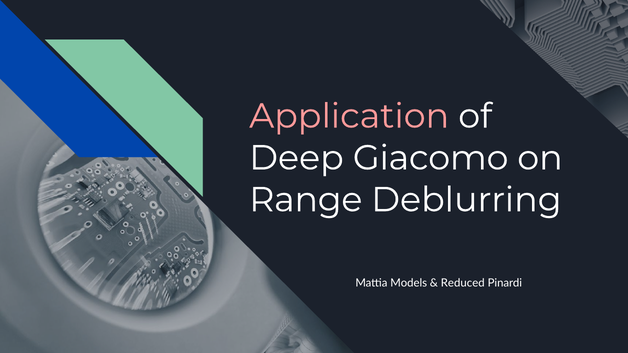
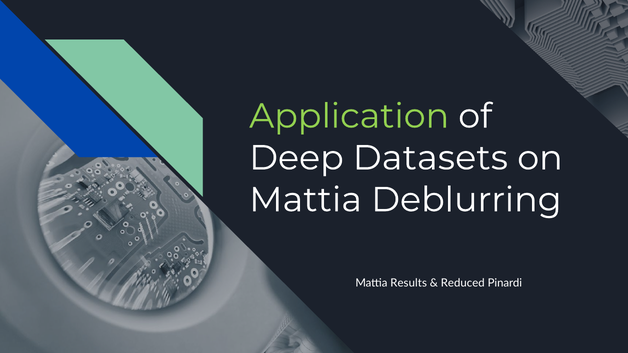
Application colour: pink -> light green (349, 116)
Giacomo: Giacomo -> Datasets (430, 158)
Range: Range -> Mattia (306, 200)
Models: Models -> Results (409, 283)
